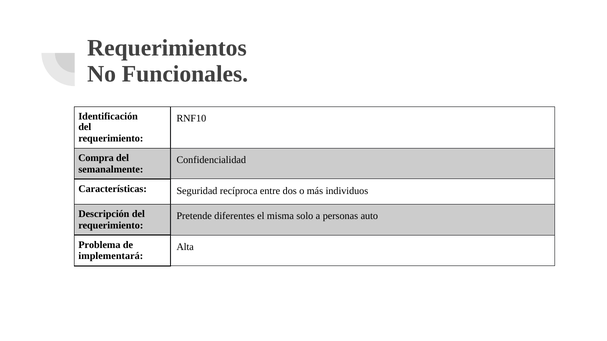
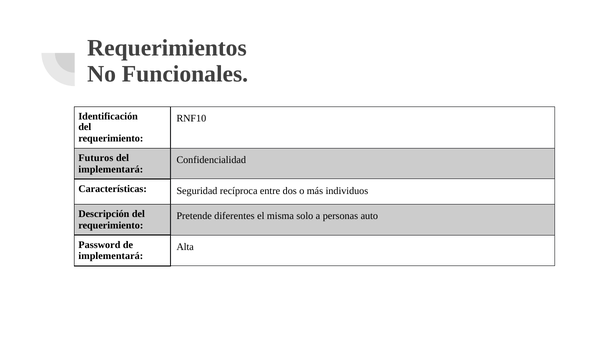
Compra: Compra -> Futuros (96, 158)
semanalmente: semanalmente -> implementará (111, 169)
Problema: Problema -> Password (99, 245)
